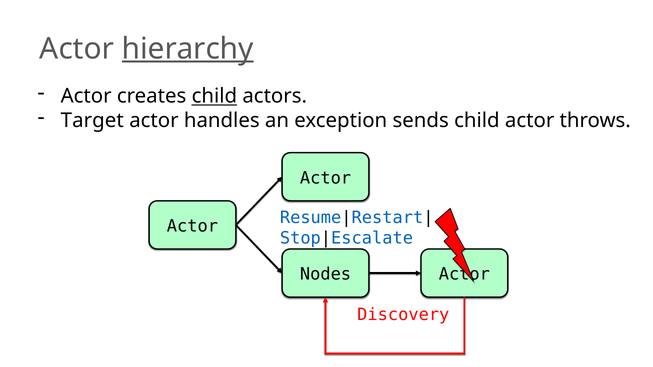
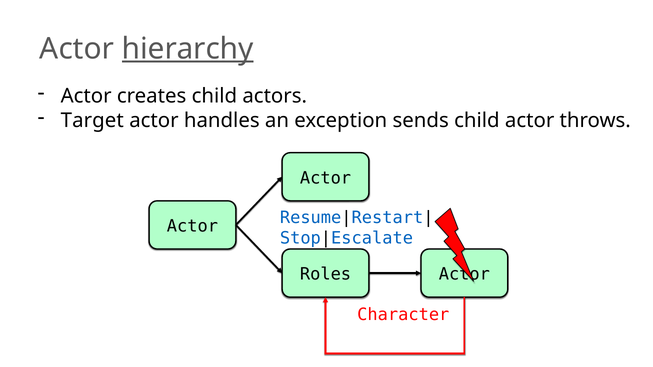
child underline: present -> none (214, 96)
Nodes: Nodes -> Roles (326, 275)
Discovery: Discovery -> Character (403, 315)
